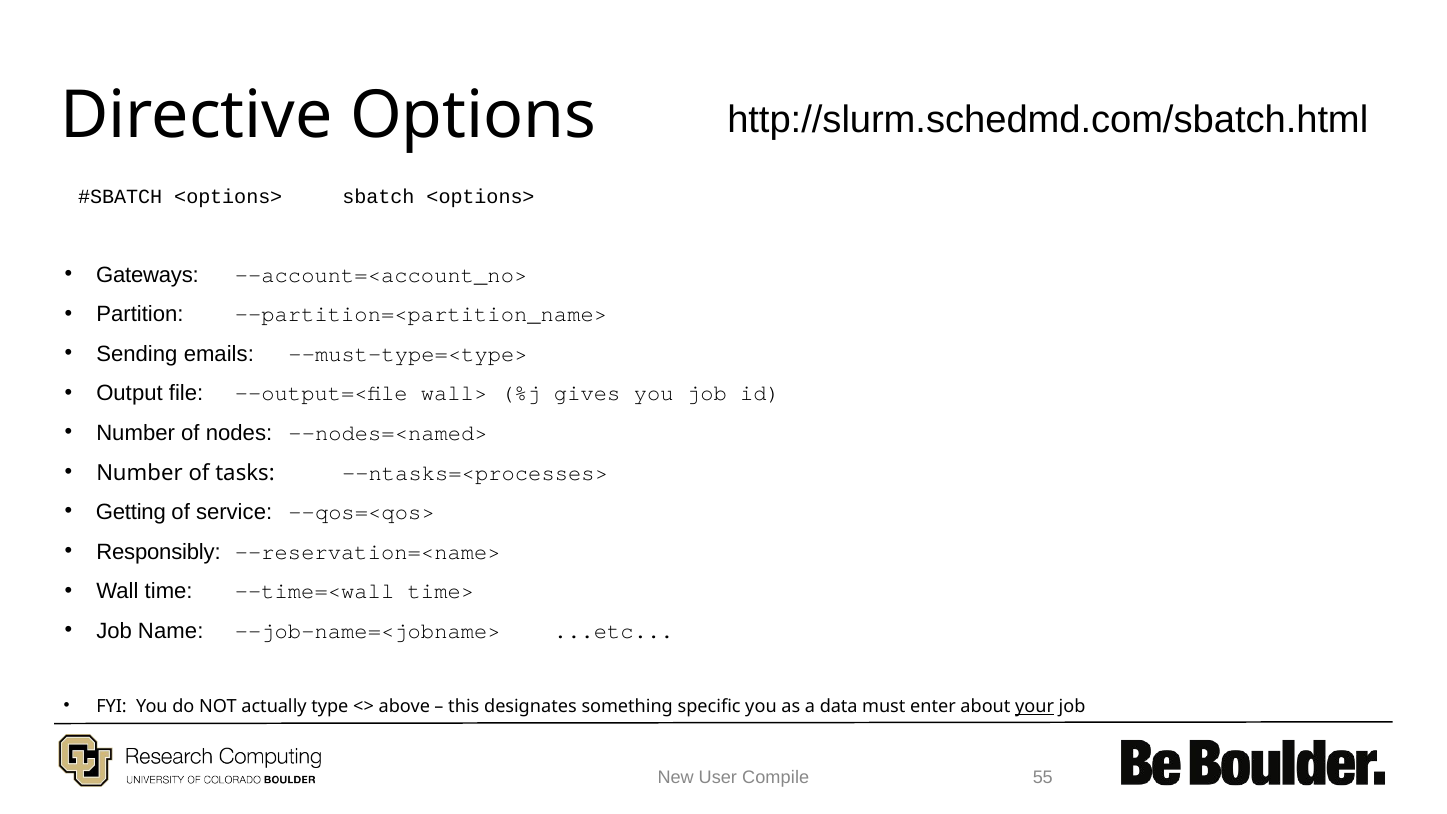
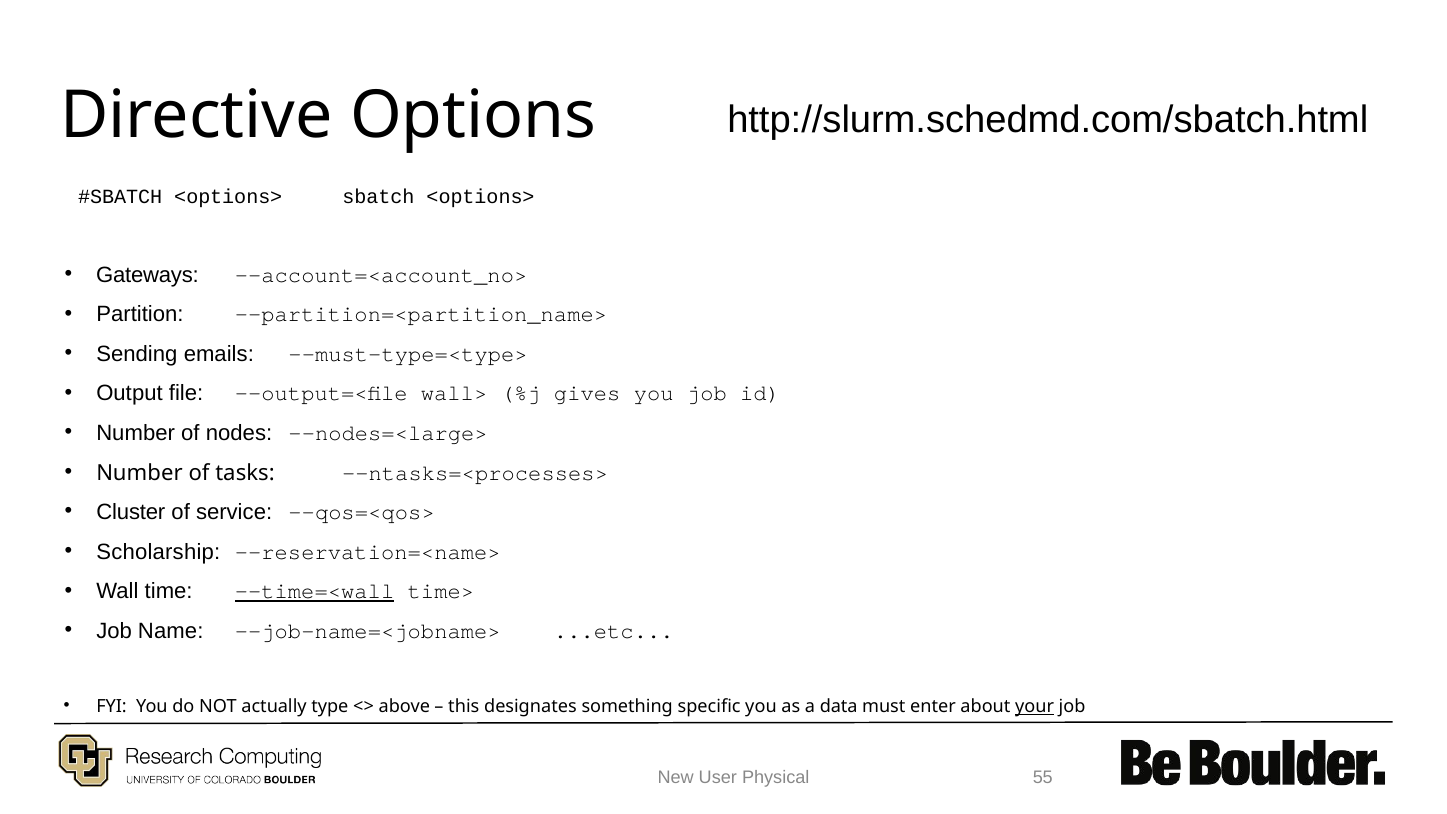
--nodes=<named>: --nodes=<named> -> --nodes=<large> (388, 433)
Getting: Getting -> Cluster (131, 512)
Responsibly: Responsibly -> Scholarship (158, 552)
--time=<wall underline: none -> present (315, 591)
Compile: Compile -> Physical (776, 777)
